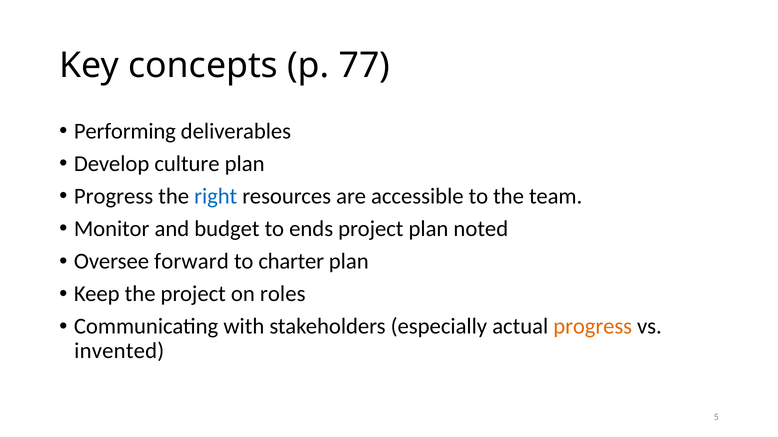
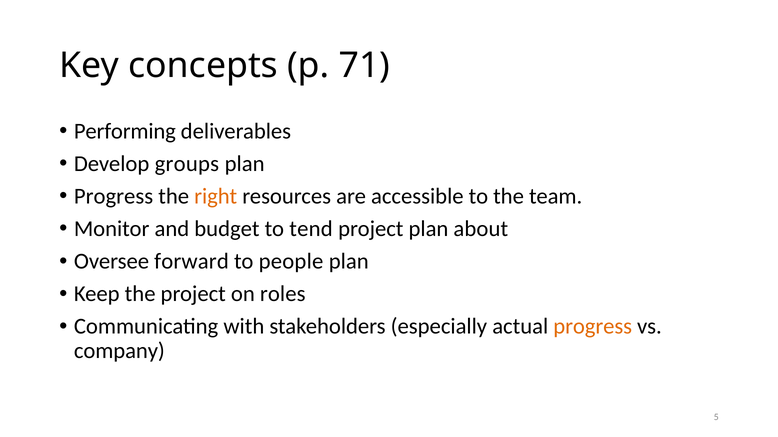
77: 77 -> 71 (364, 65)
culture: culture -> groups (187, 164)
right colour: blue -> orange (216, 197)
ends: ends -> tend (311, 229)
noted: noted -> about (481, 229)
charter: charter -> people (291, 262)
invented: invented -> company (119, 351)
